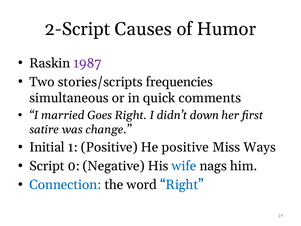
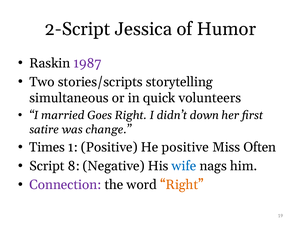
Causes: Causes -> Jessica (143, 29)
frequencies: frequencies -> storytelling (179, 82)
comments: comments -> volunteers (210, 98)
Initial: Initial -> Times (47, 147)
Ways: Ways -> Often (260, 147)
0: 0 -> 8 (74, 166)
Connection colour: blue -> purple (65, 185)
Right colour: blue -> orange (182, 185)
